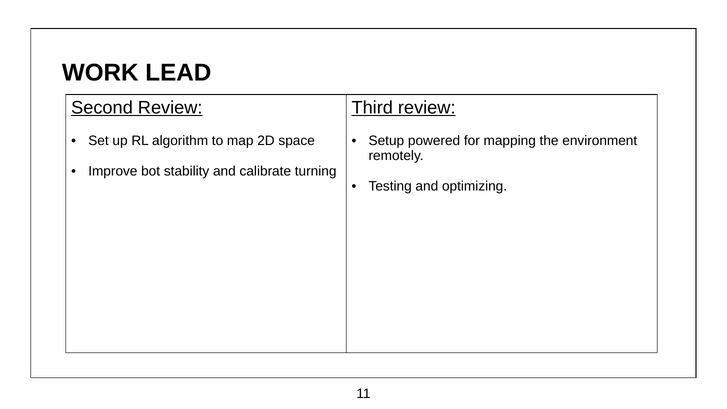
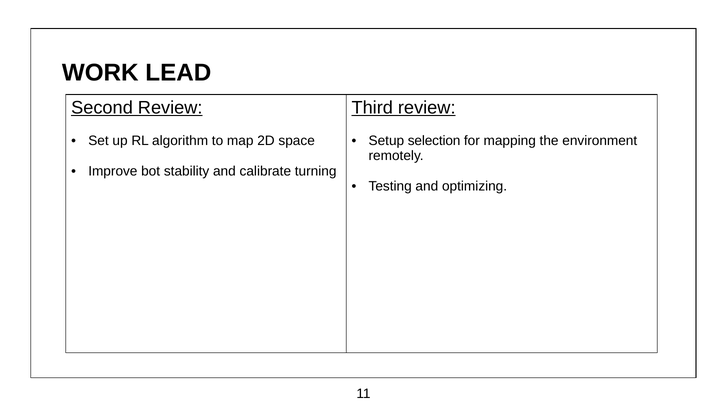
powered: powered -> selection (434, 141)
